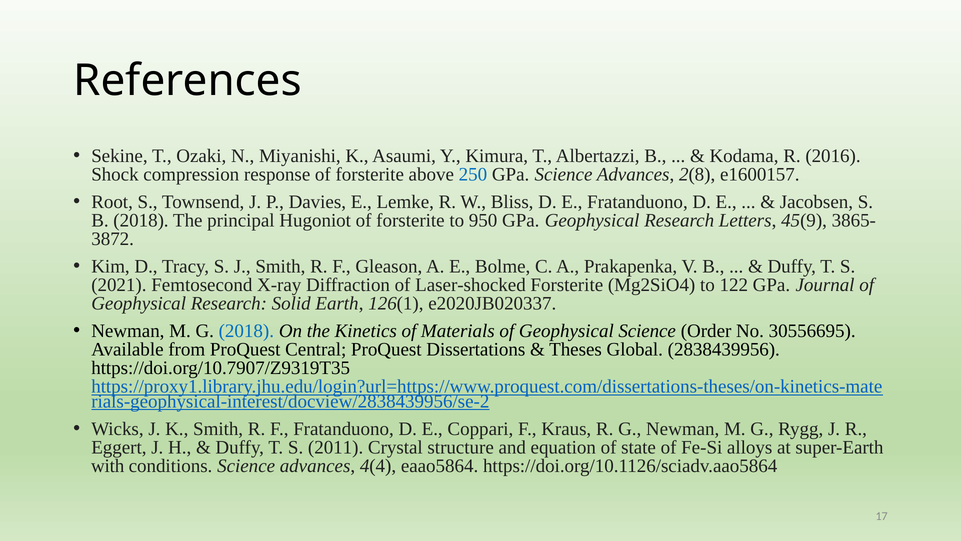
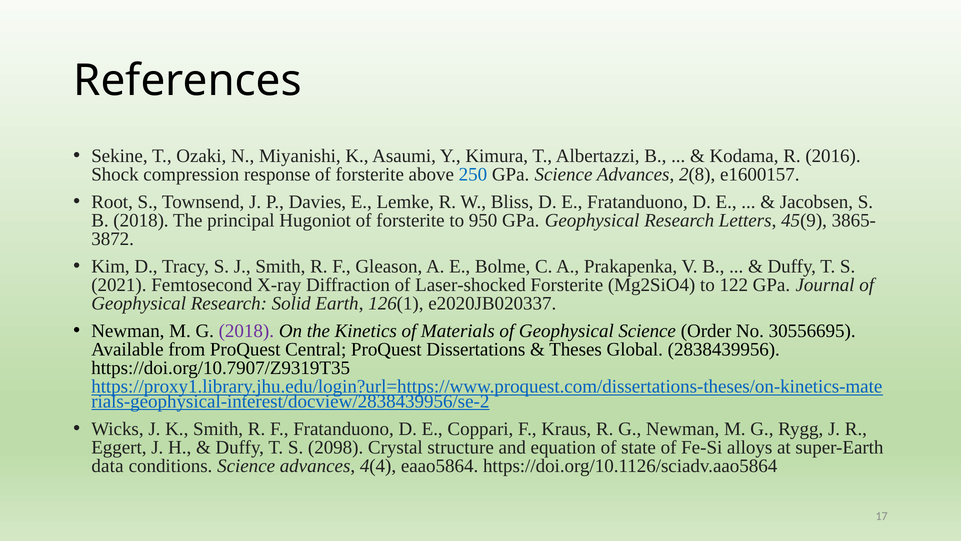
2018 colour: blue -> purple (246, 331)
2011: 2011 -> 2098 (336, 447)
with: with -> data (107, 465)
